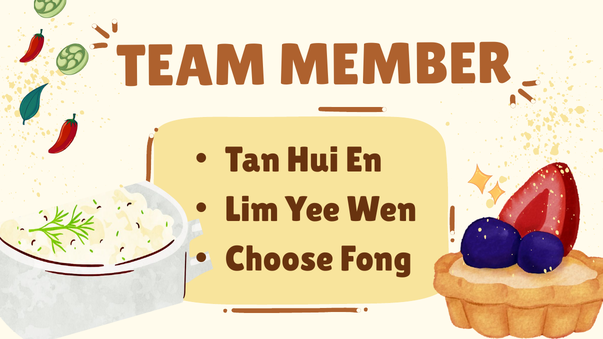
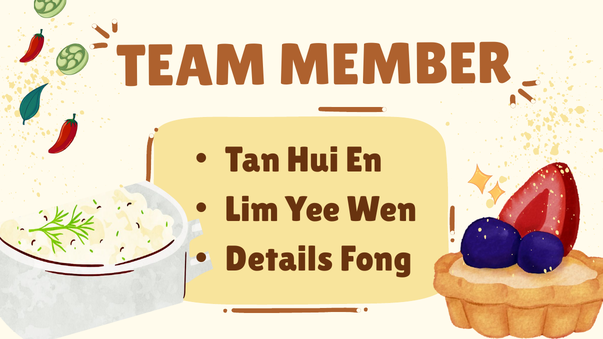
Choose: Choose -> Details (279, 259)
